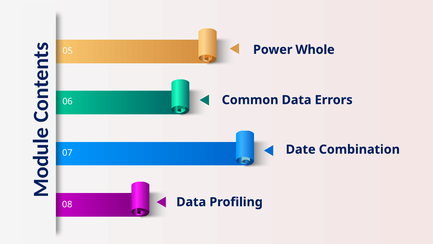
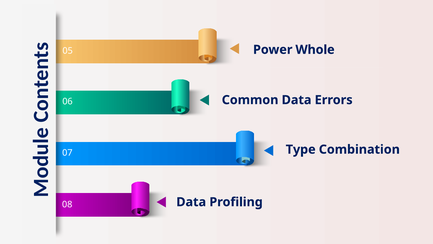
Date: Date -> Type (301, 149)
